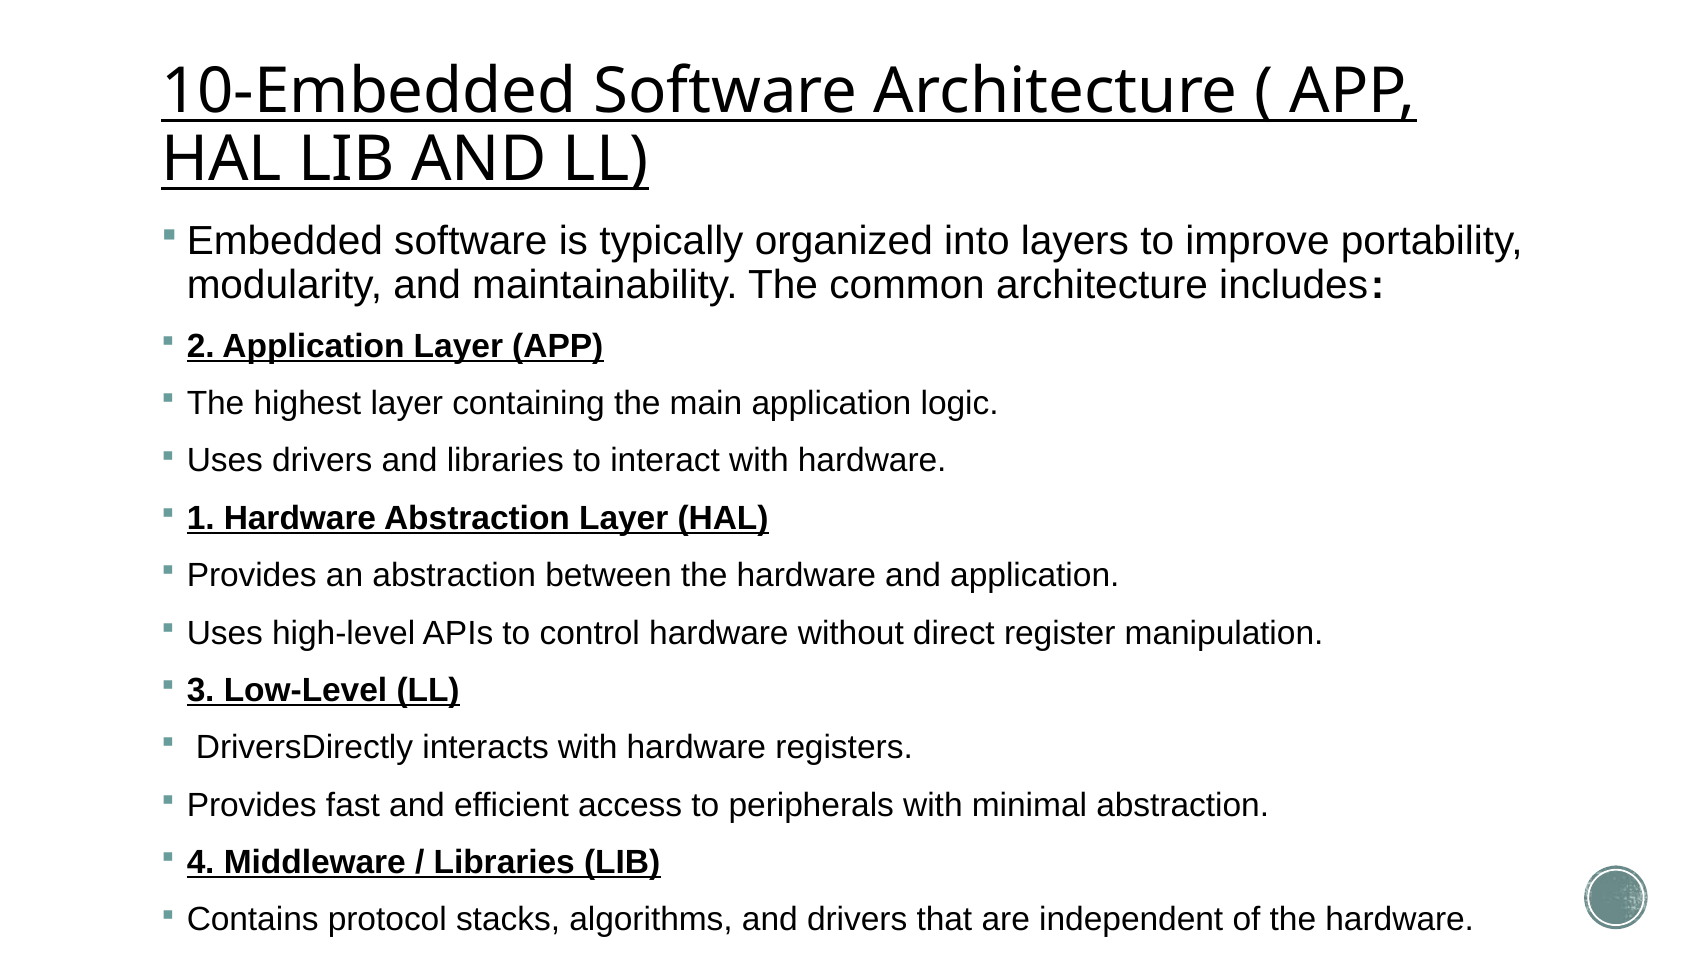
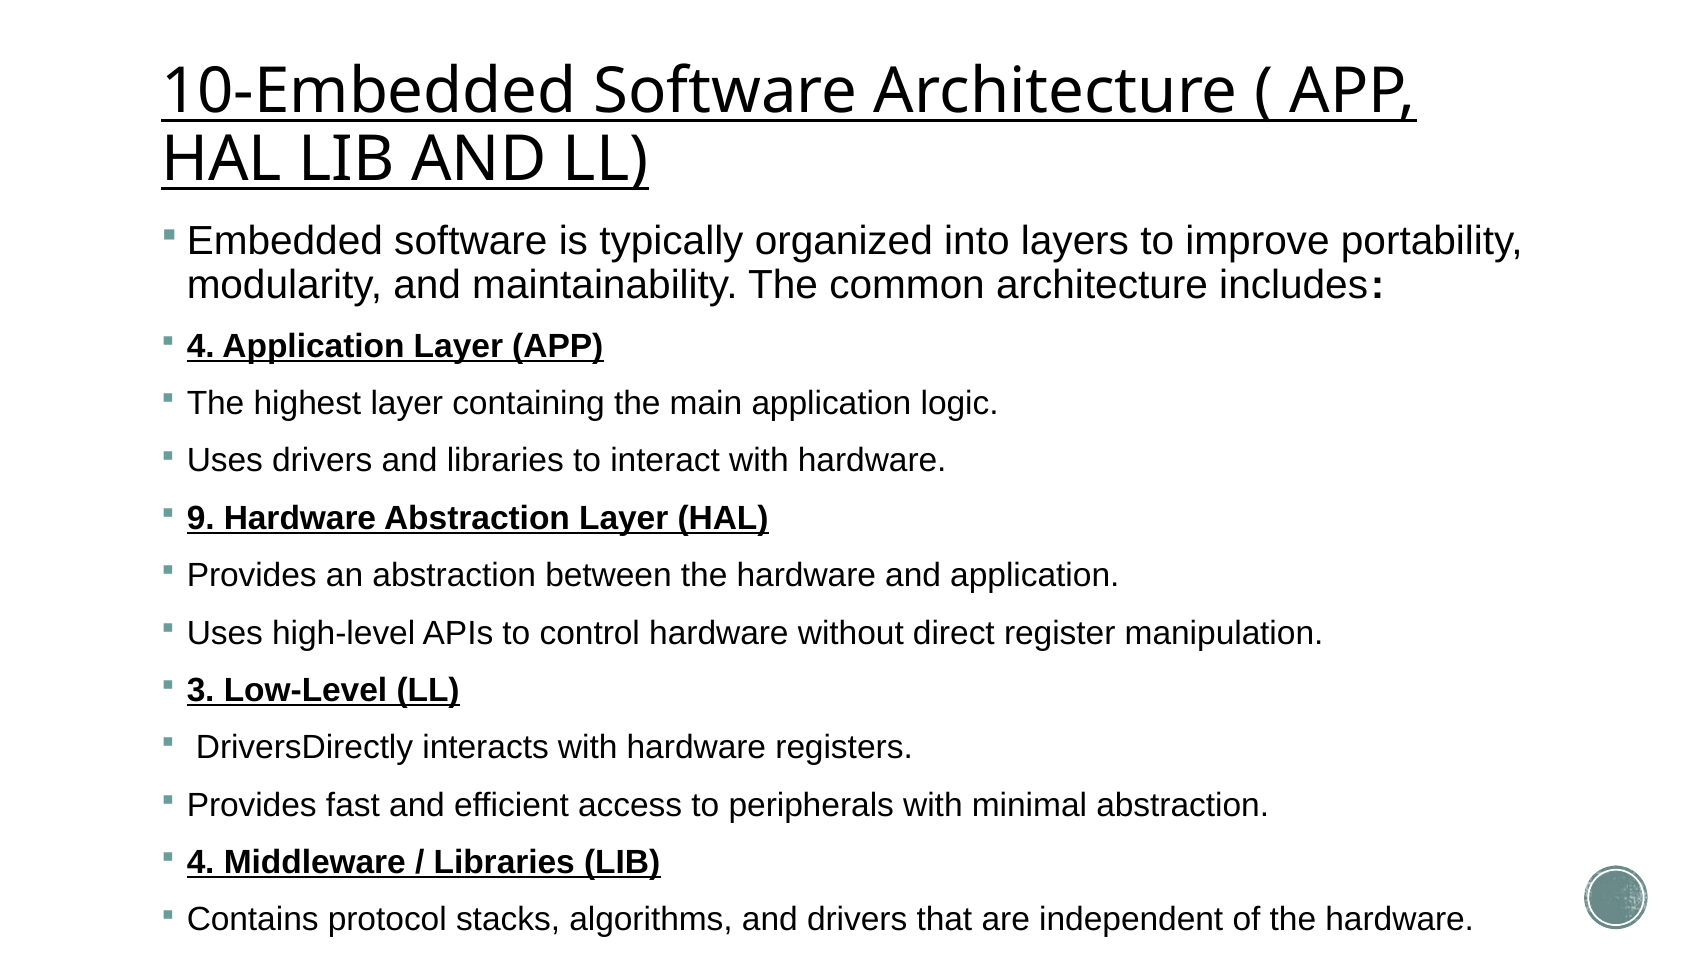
2: 2 -> 4 (201, 346)
1: 1 -> 9 (201, 518)
